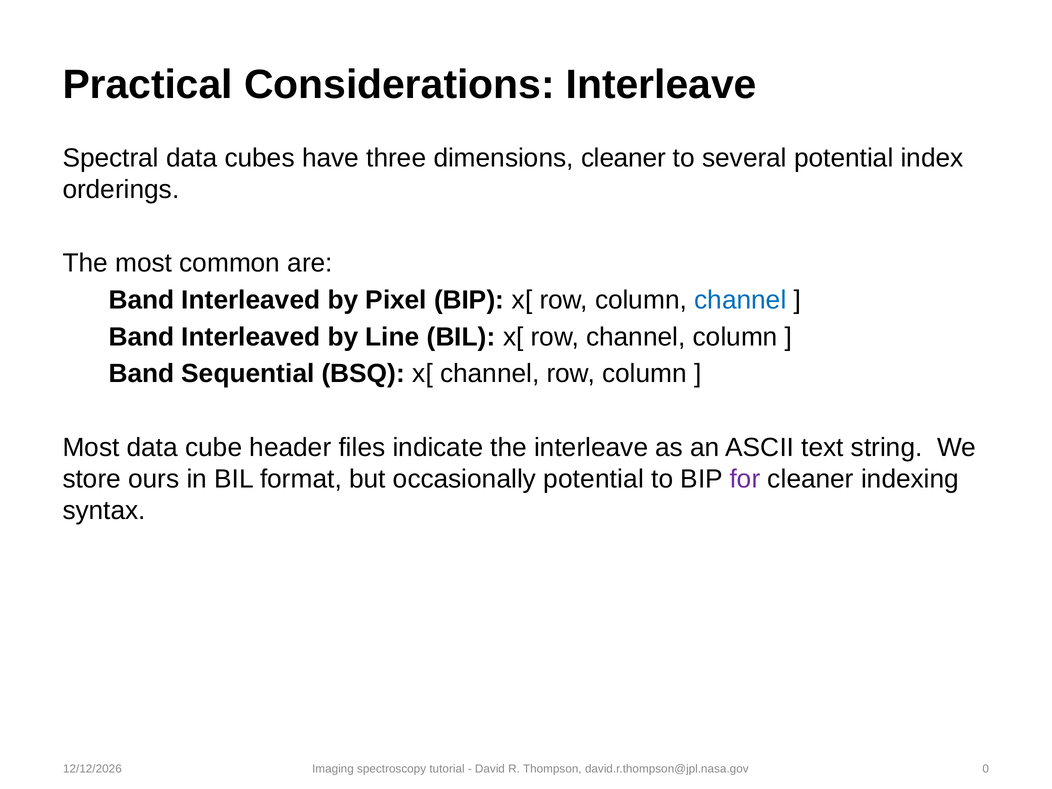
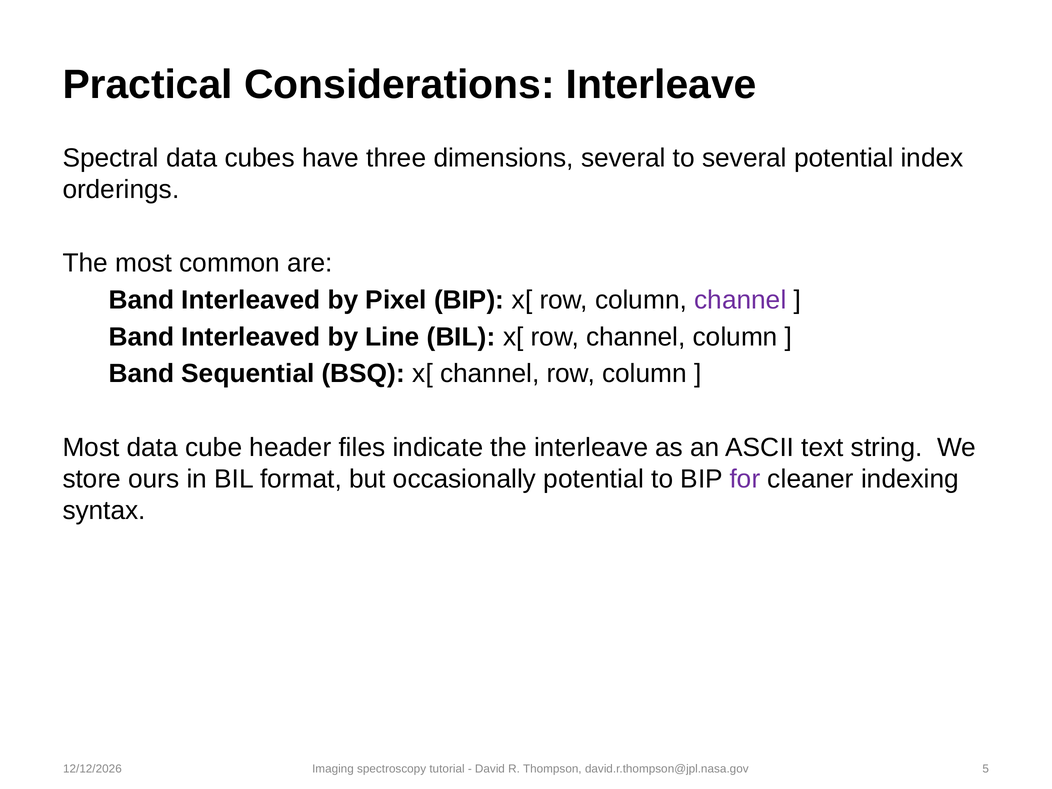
dimensions cleaner: cleaner -> several (623, 158)
channel colour: blue -> purple (740, 300)
0: 0 -> 5 (986, 769)
